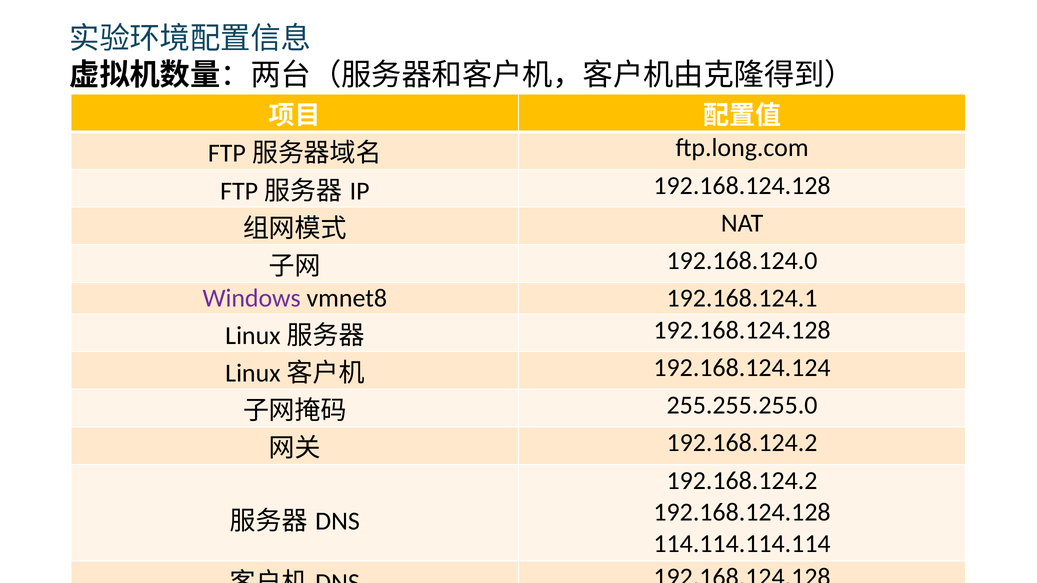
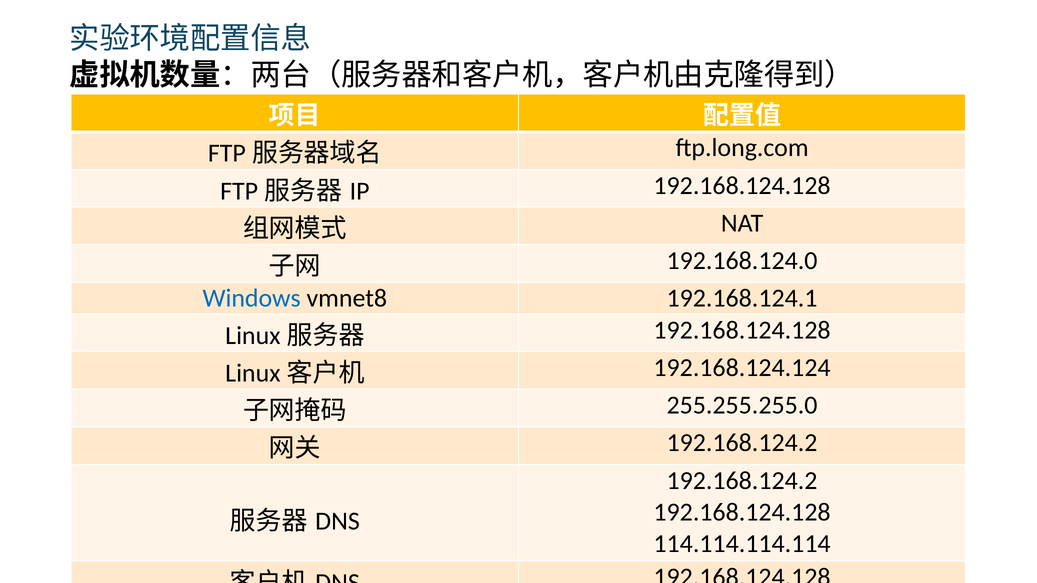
Windows colour: purple -> blue (252, 299)
